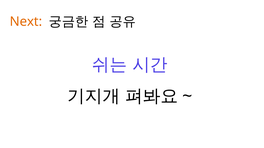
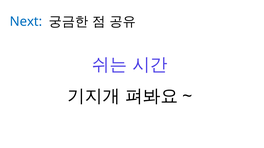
Next colour: orange -> blue (26, 22)
